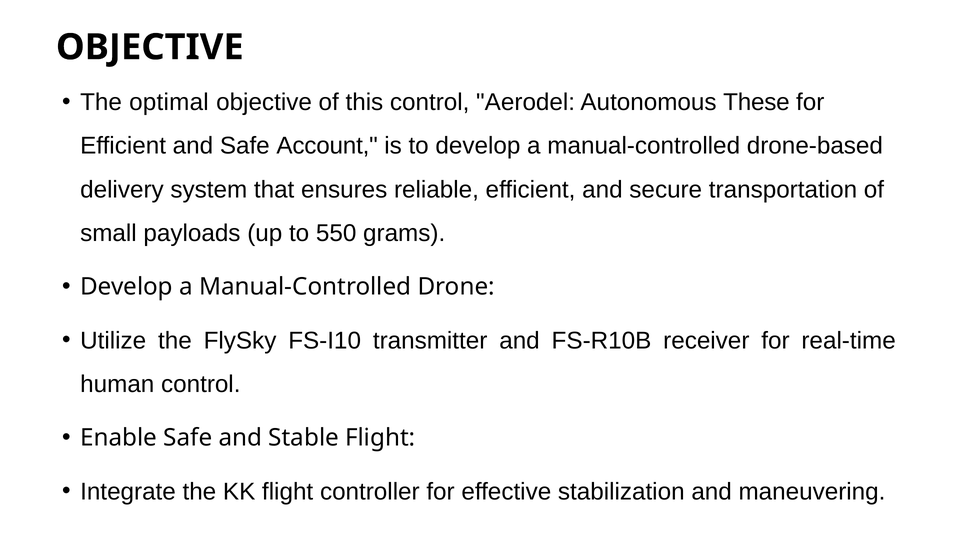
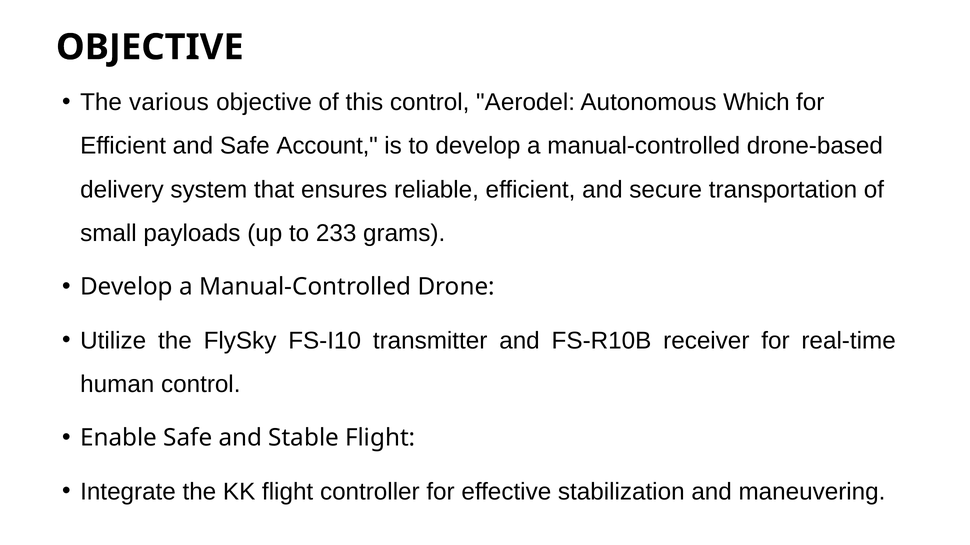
optimal: optimal -> various (169, 102)
These: These -> Which (756, 102)
550: 550 -> 233 (336, 233)
